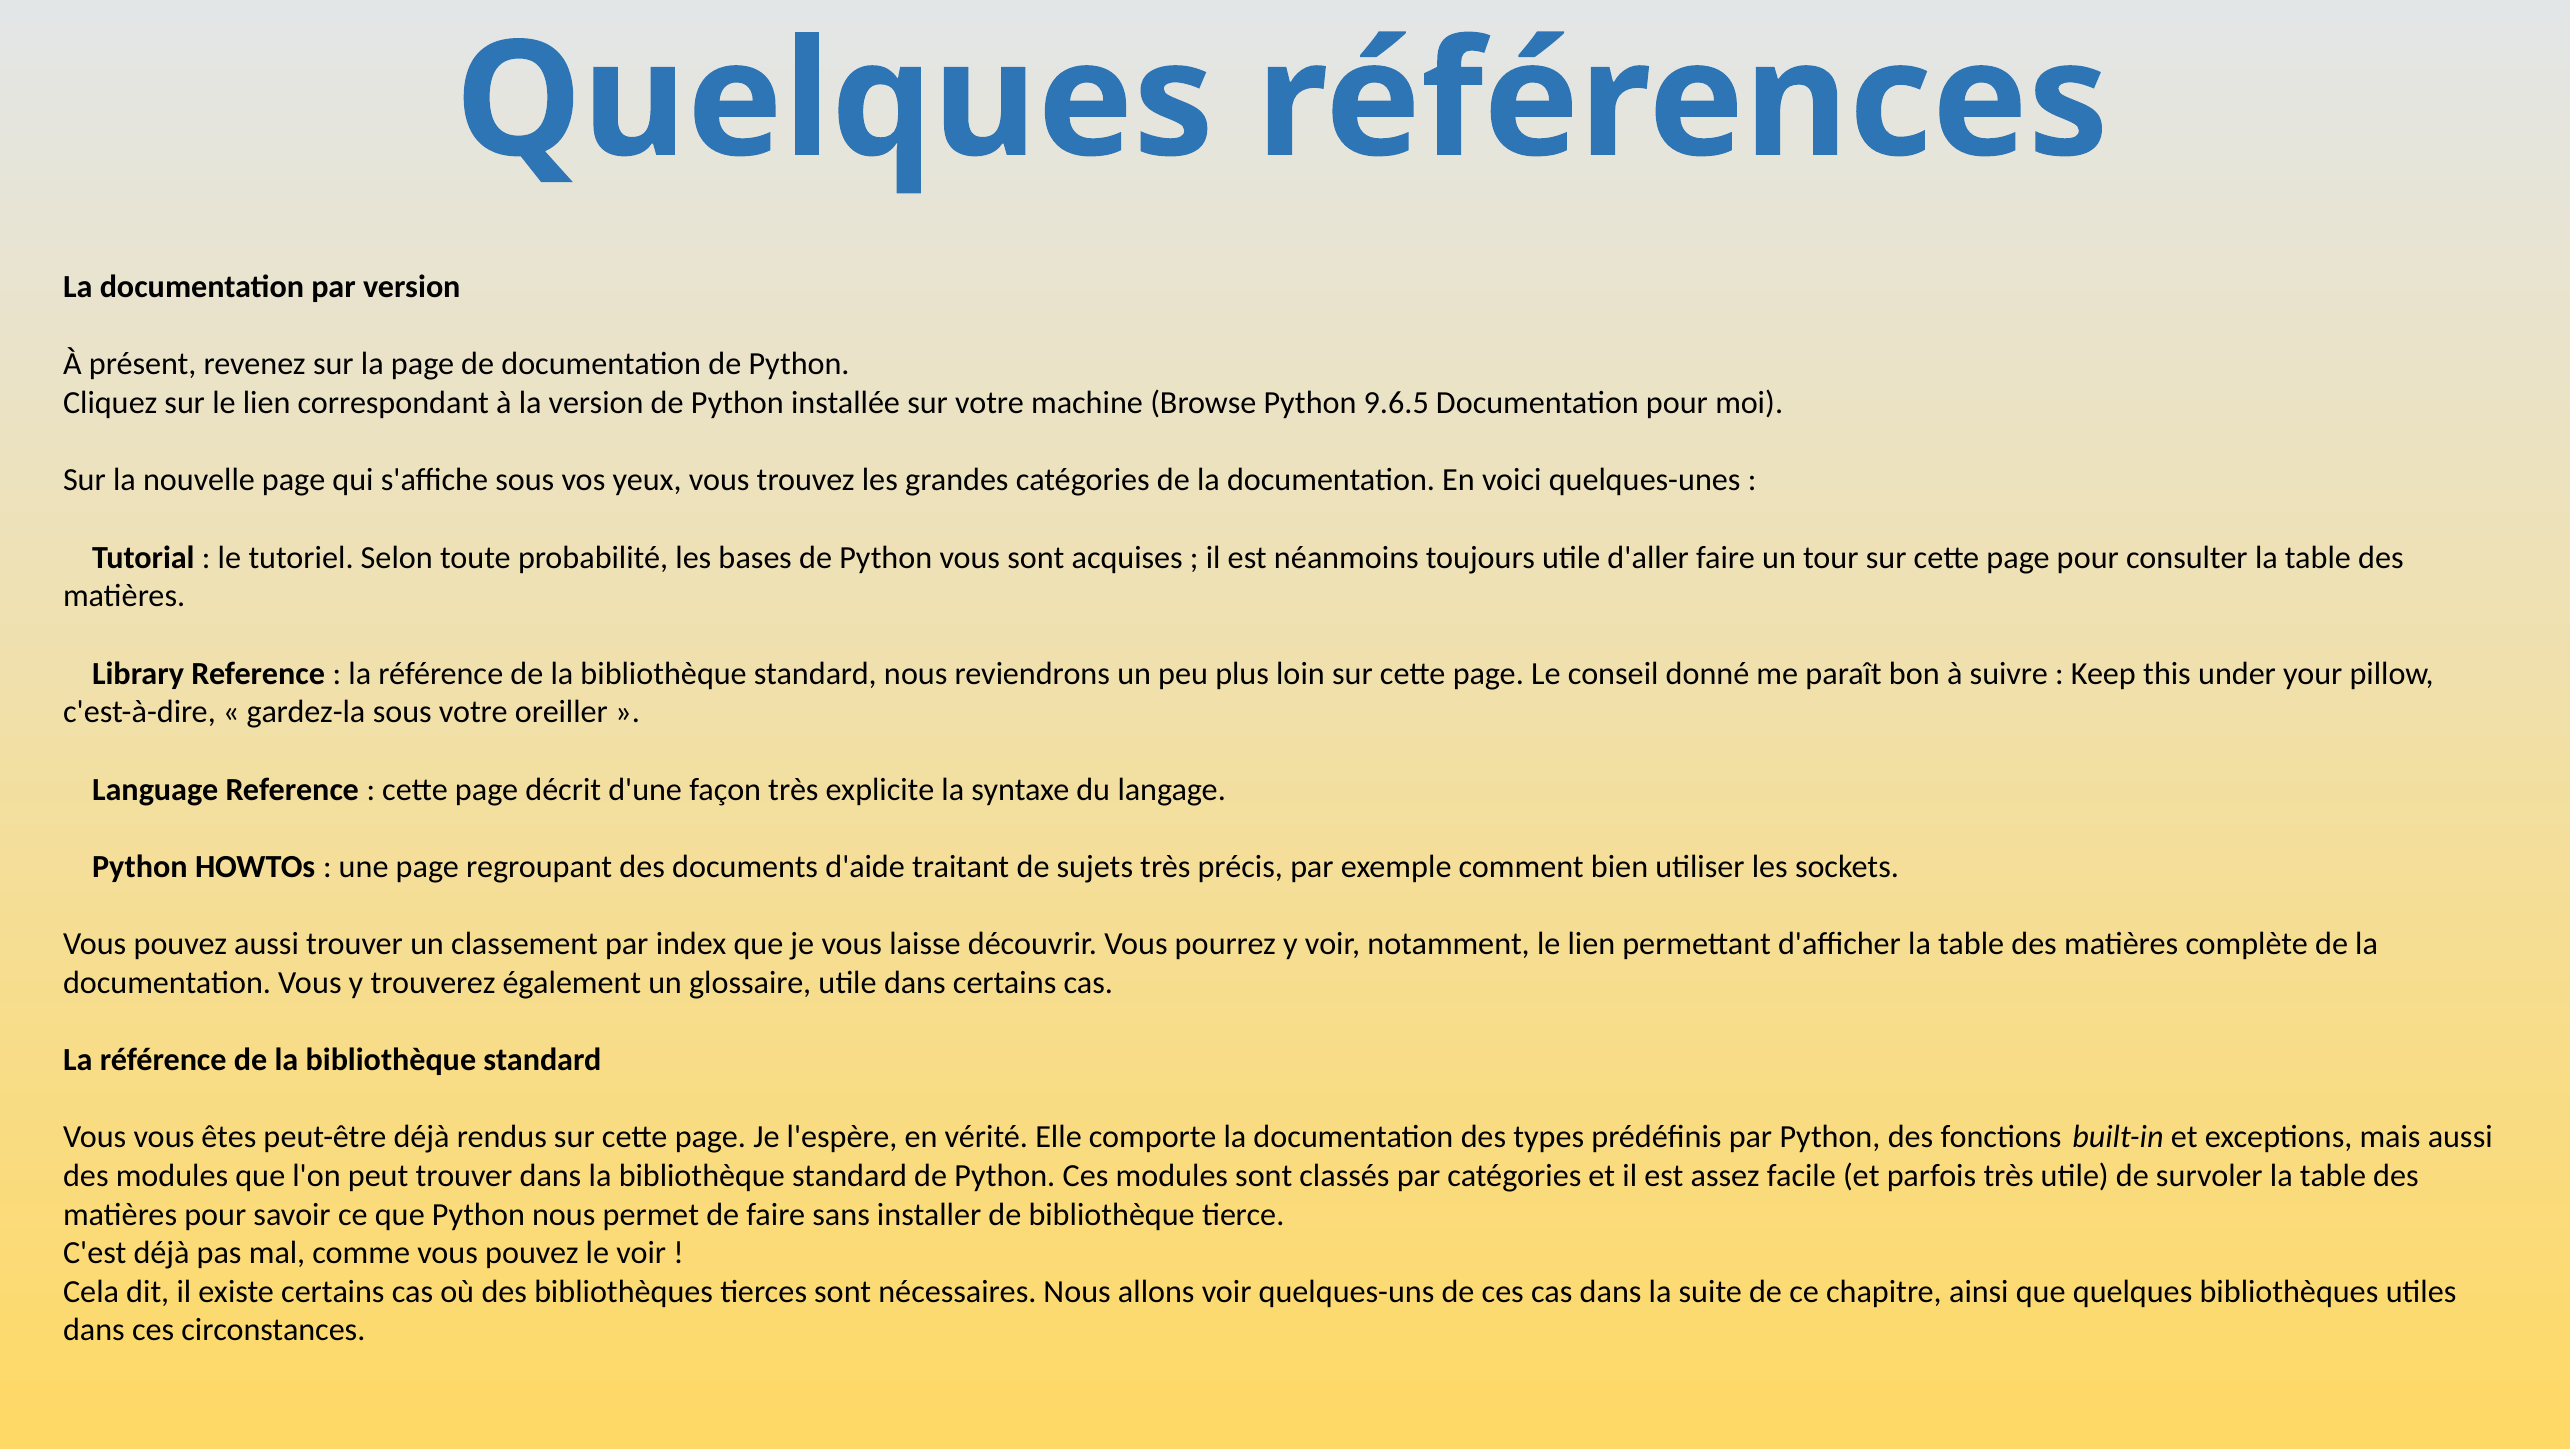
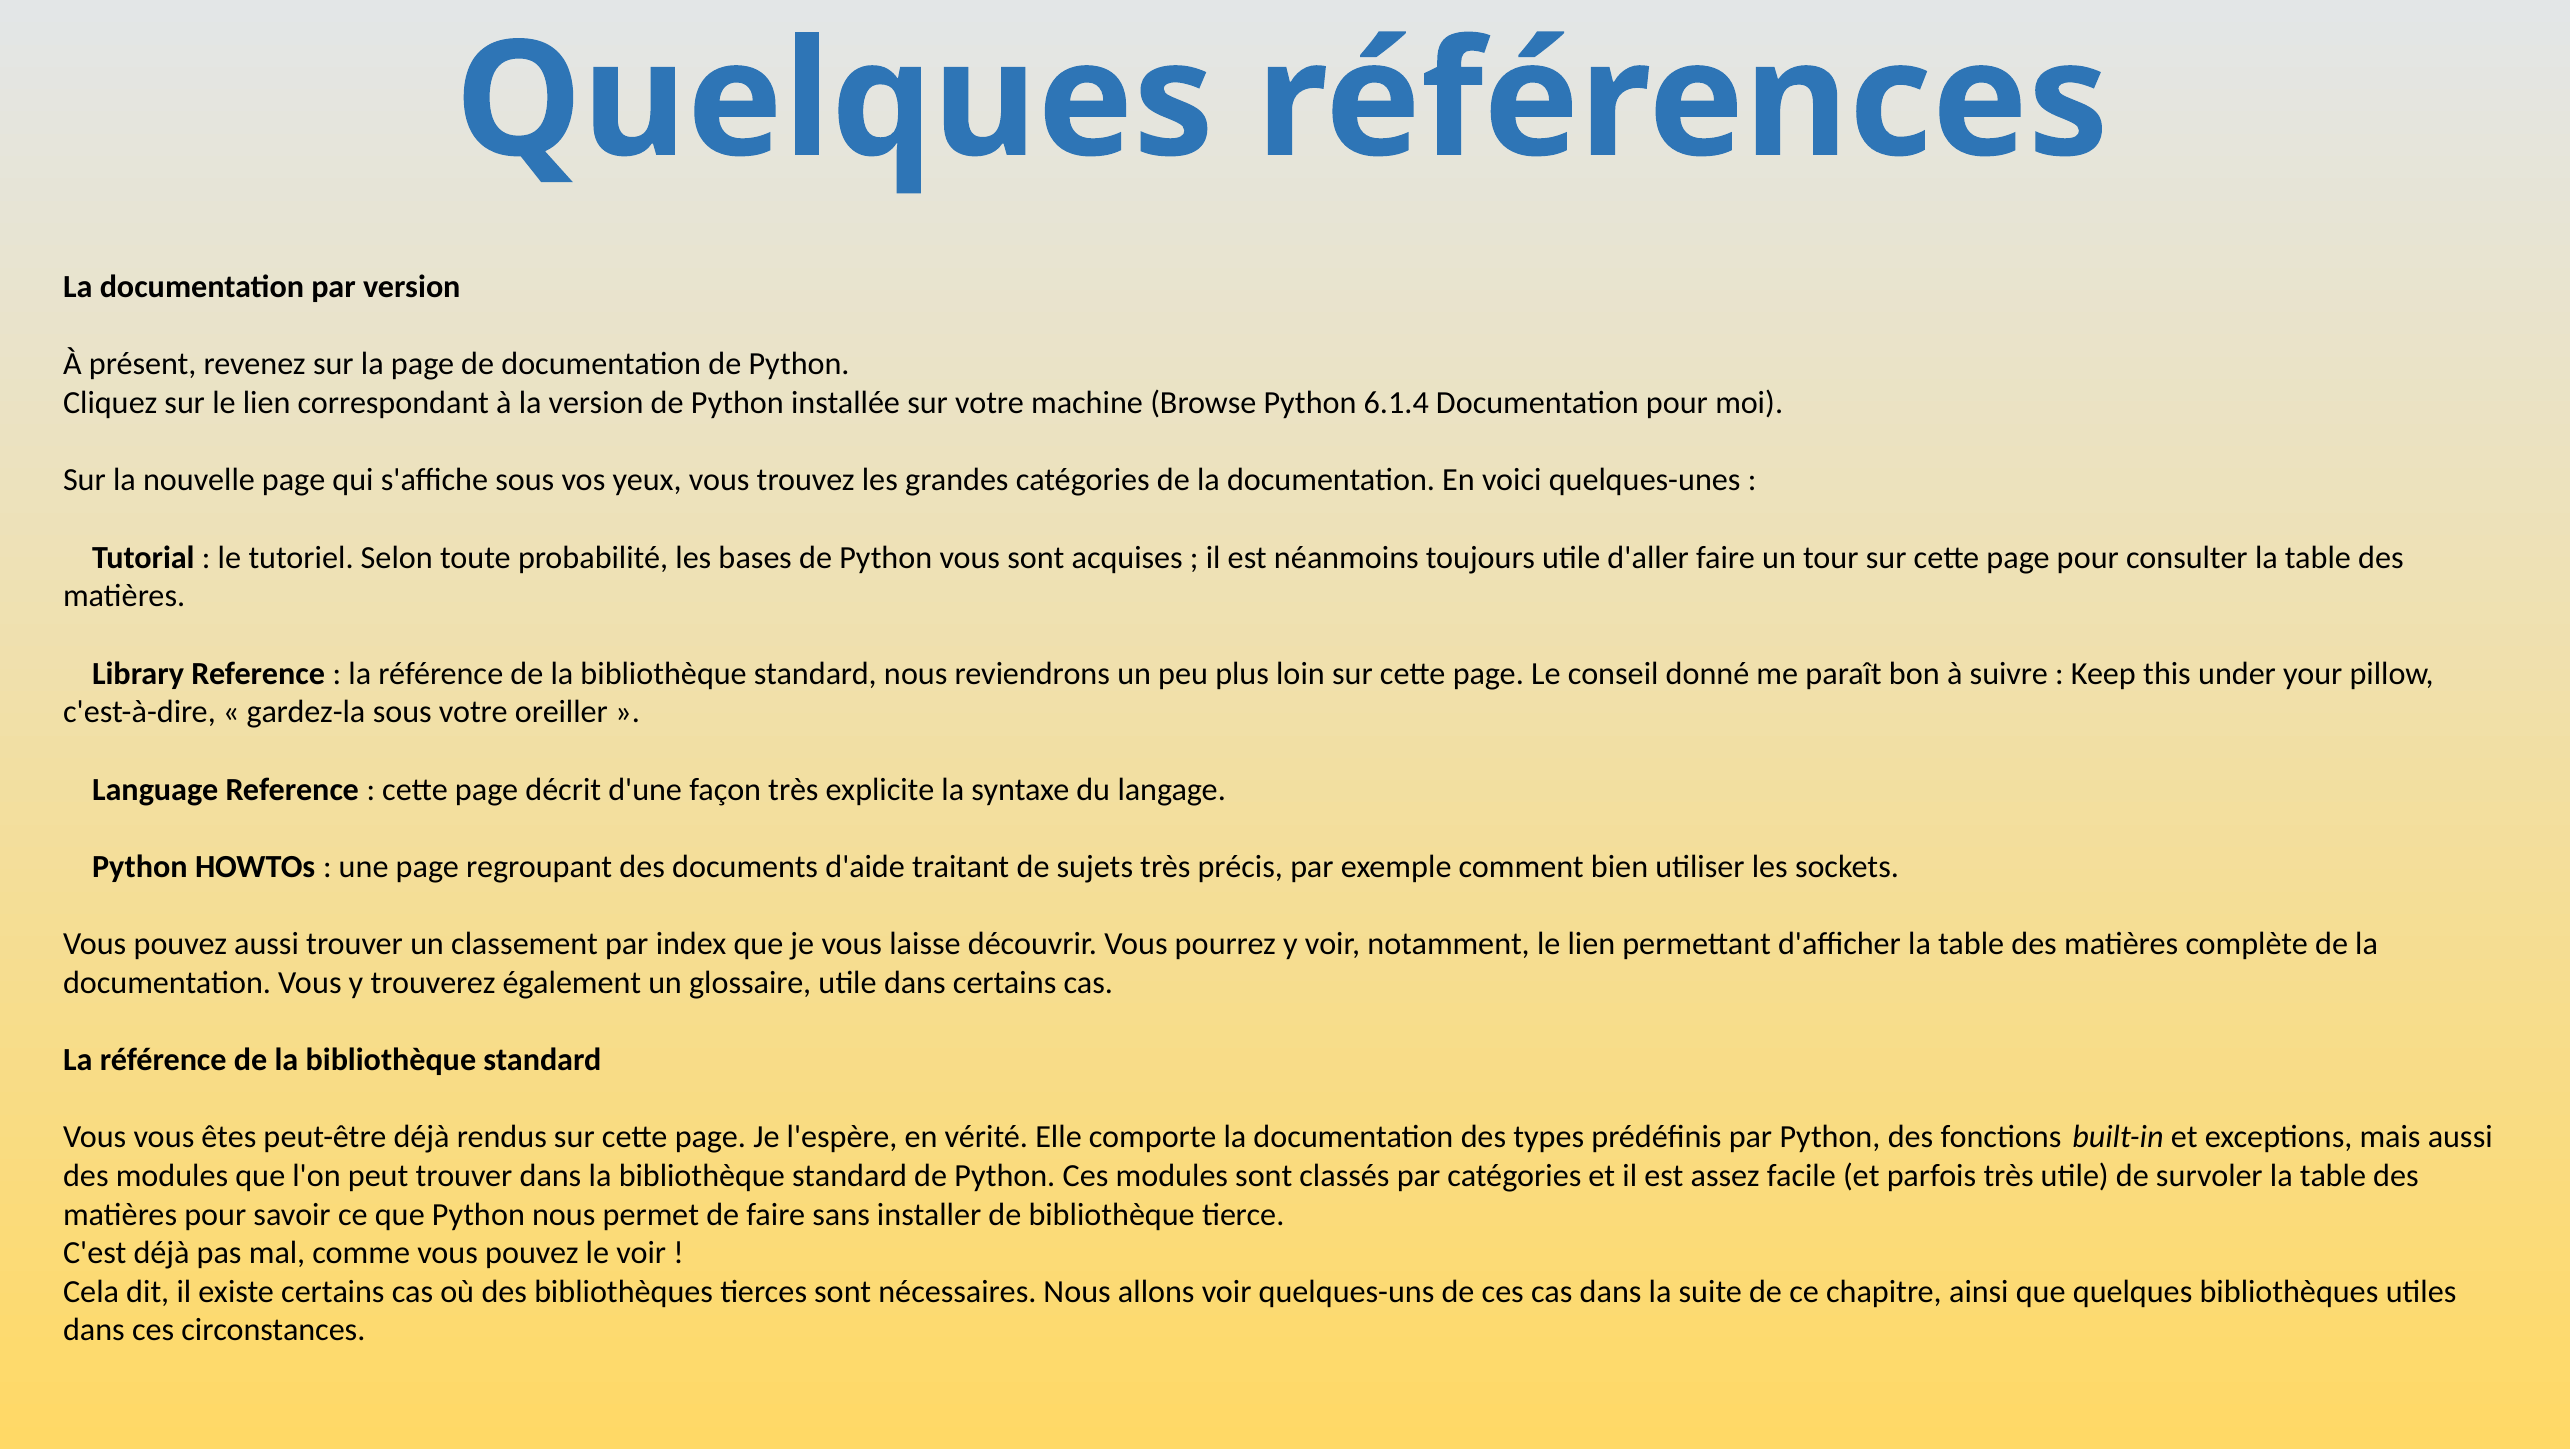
9.6.5: 9.6.5 -> 6.1.4 (1396, 403)
